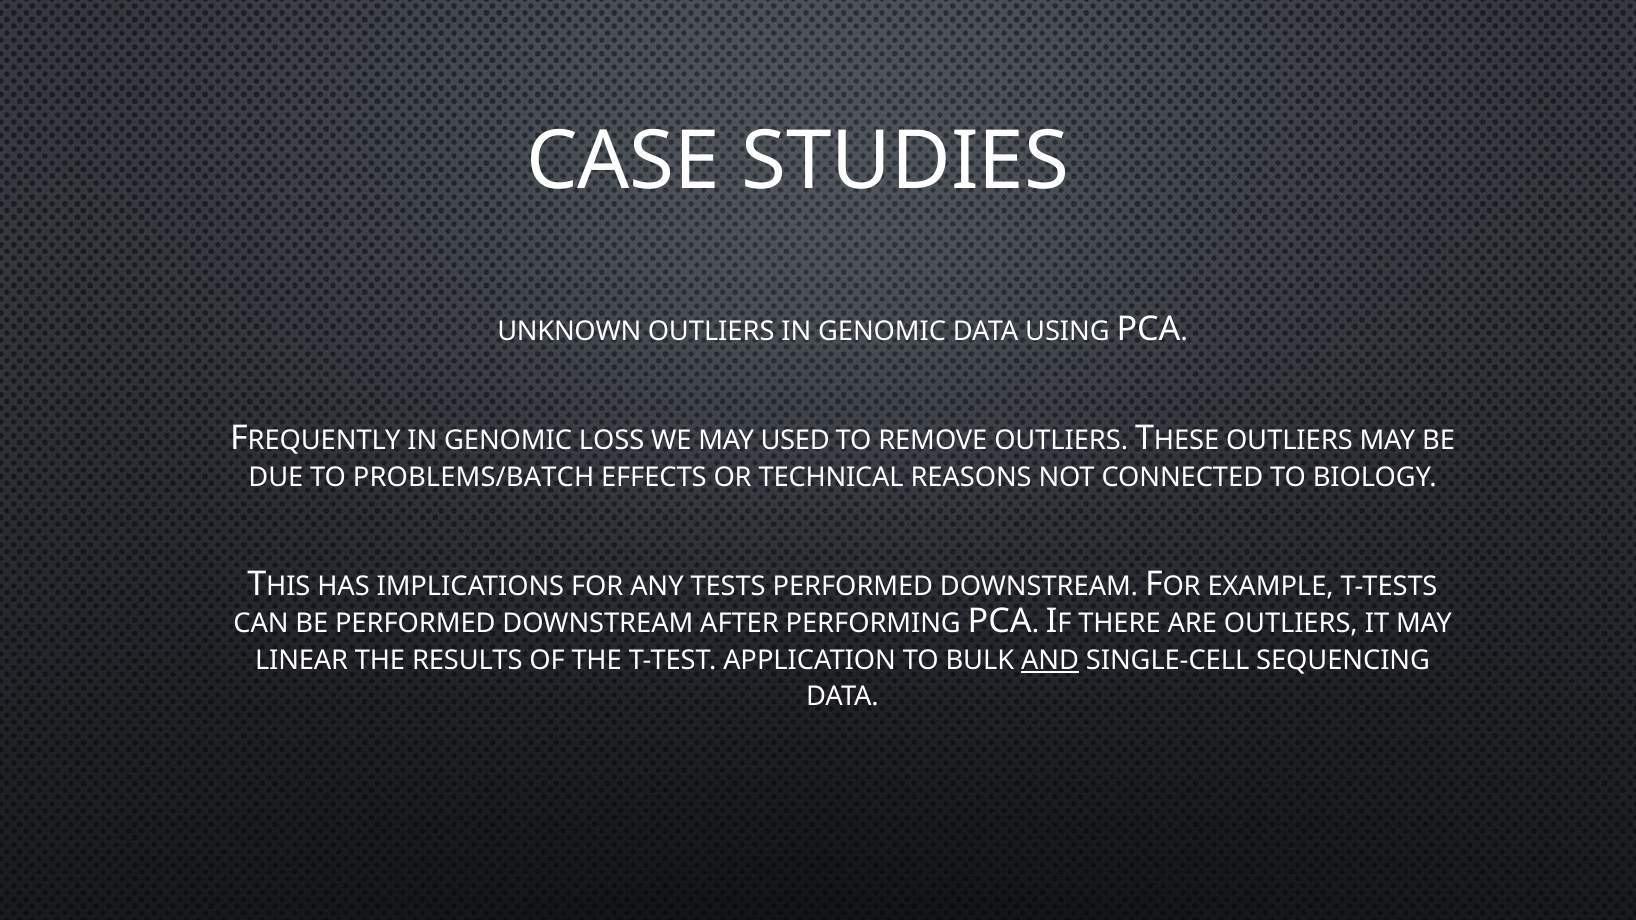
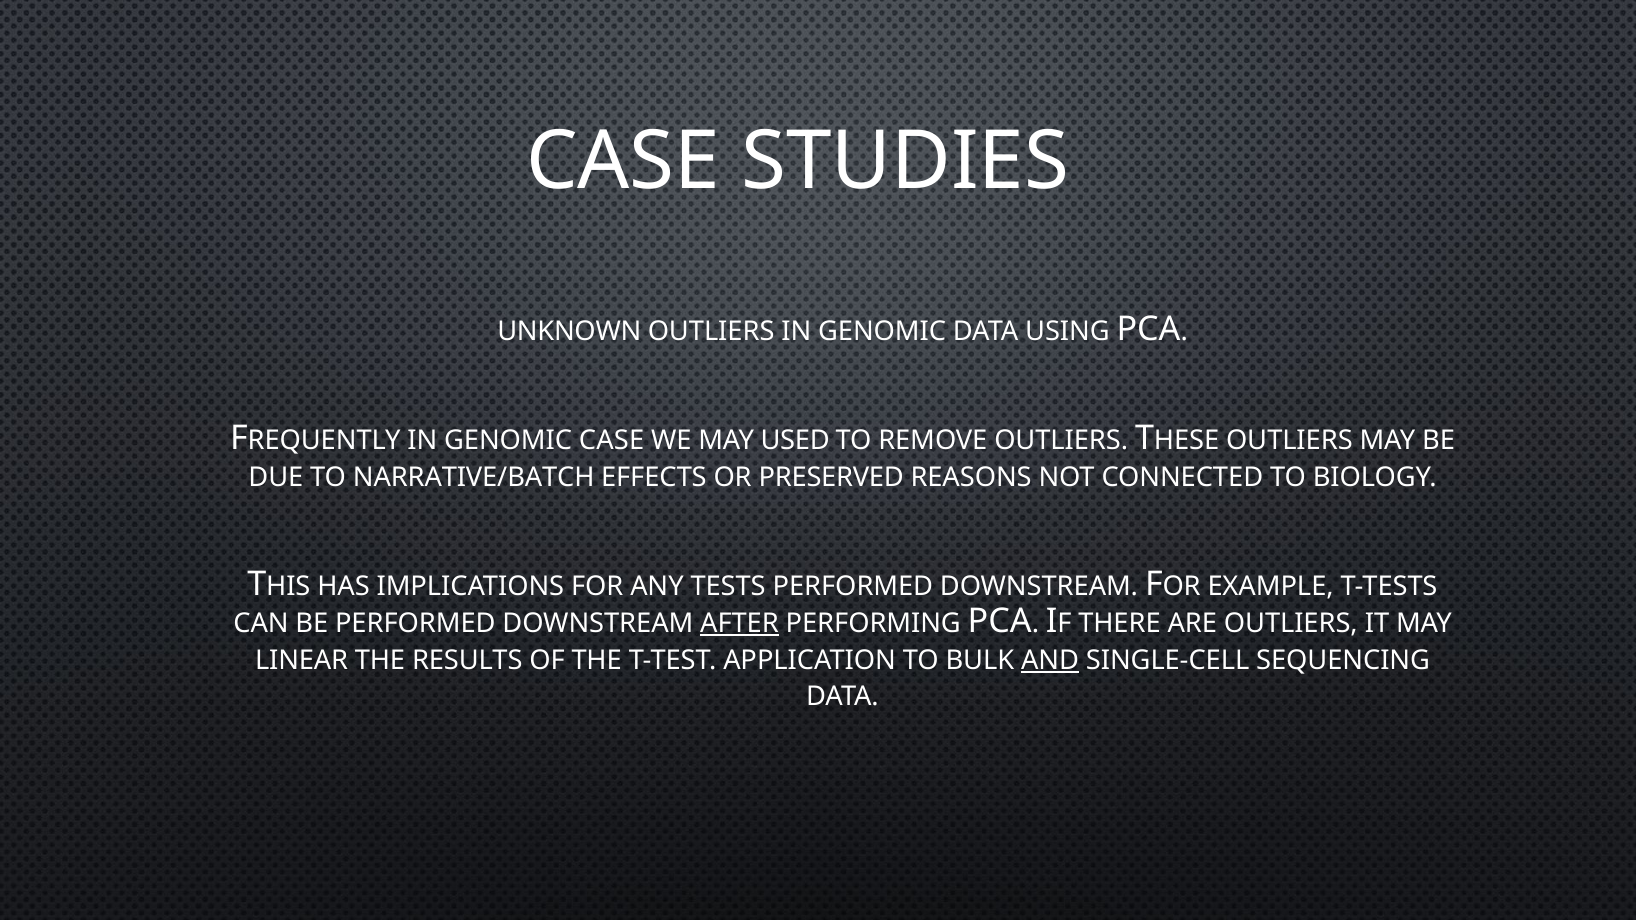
GENOMIC LOSS: LOSS -> CASE (612, 441)
PROBLEMS/BATCH: PROBLEMS/BATCH -> NARRATIVE/BATCH (474, 478)
TECHNICAL: TECHNICAL -> PRESERVED (831, 478)
AFTER underline: none -> present (739, 623)
